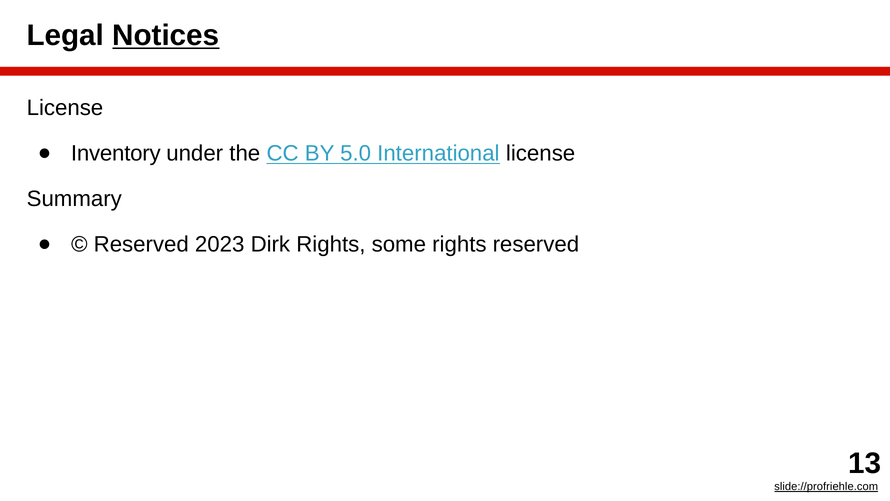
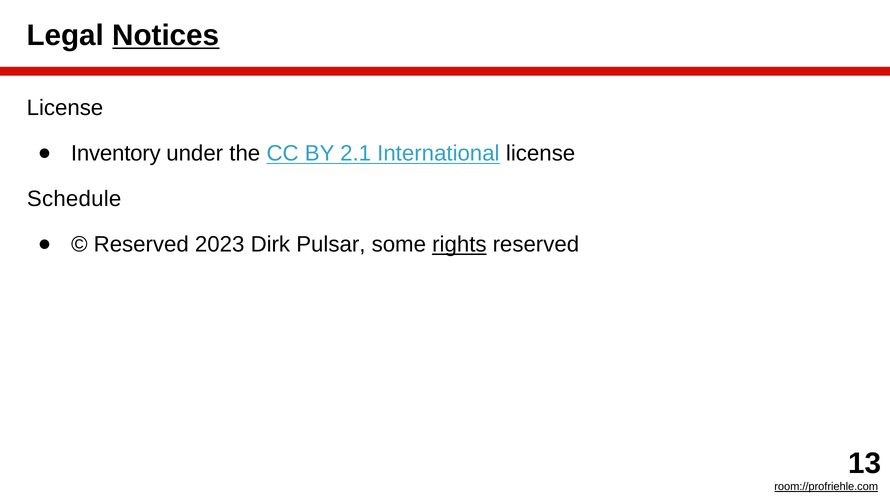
5.0: 5.0 -> 2.1 (356, 153)
Summary: Summary -> Schedule (74, 199)
Dirk Rights: Rights -> Pulsar (331, 244)
rights underline: none -> present (459, 244)
slide://profriehle.com: slide://profriehle.com -> room://profriehle.com (826, 486)
